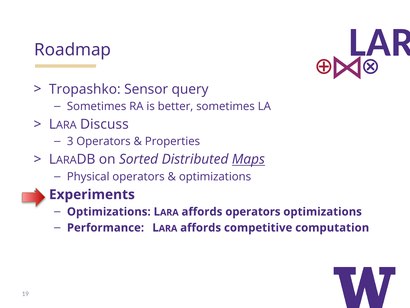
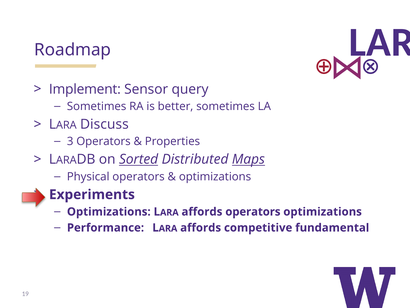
Tropashko: Tropashko -> Implement (85, 89)
Sorted underline: none -> present (139, 159)
computation: computation -> fundamental (332, 227)
